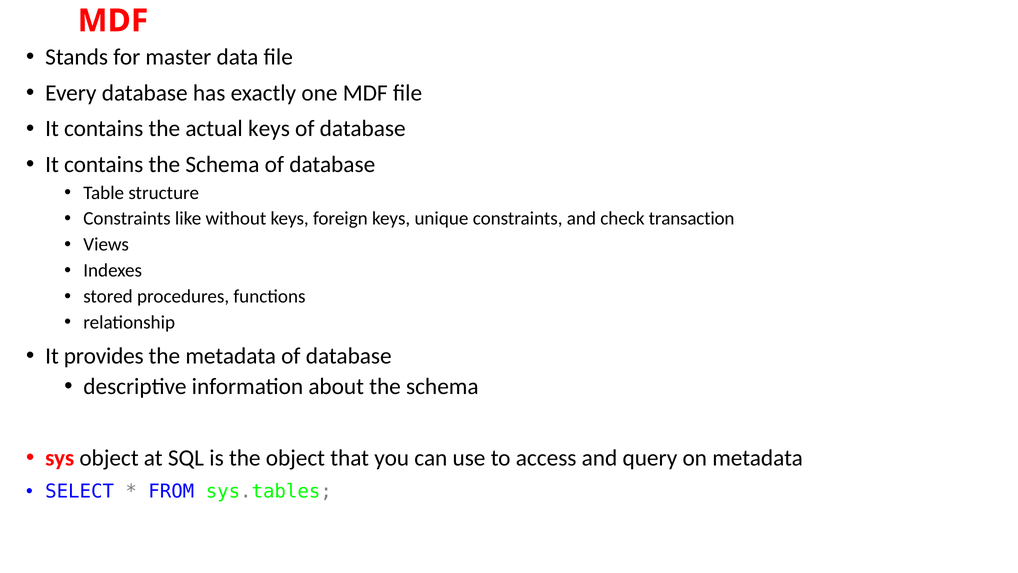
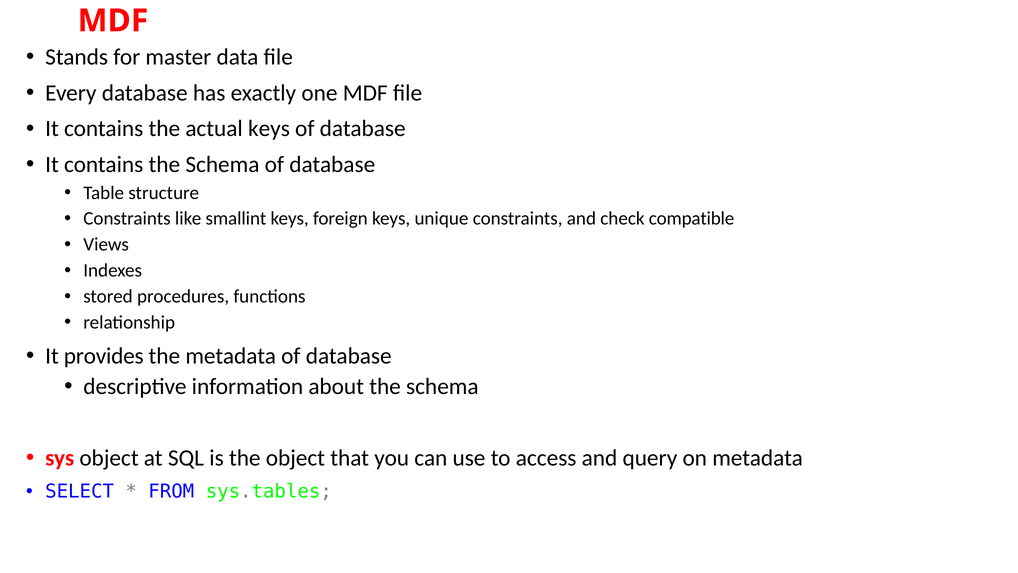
without: without -> smallint (236, 219)
transaction: transaction -> compatible (692, 219)
